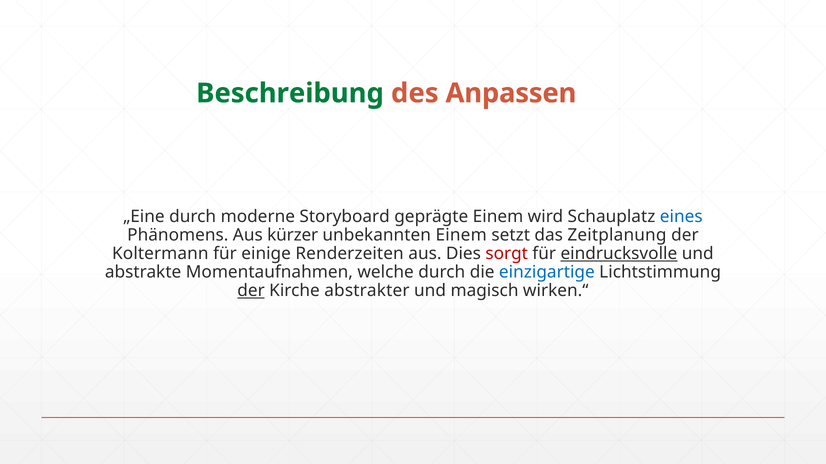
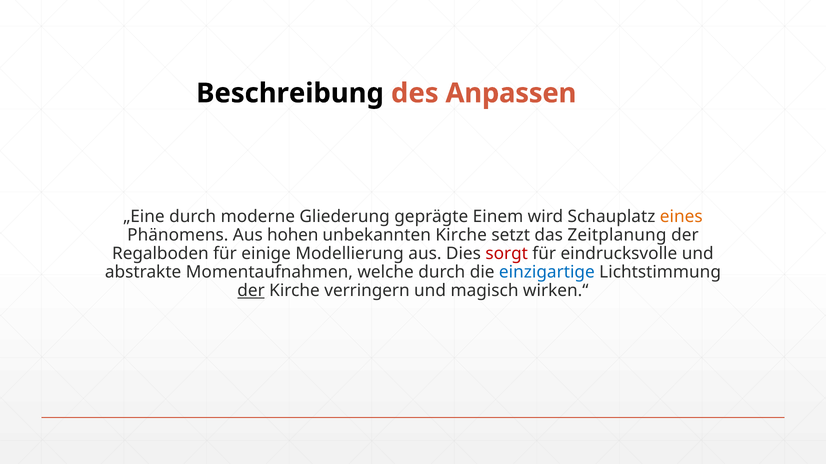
Beschreibung colour: green -> black (290, 93)
Storyboard: Storyboard -> Gliederung (345, 217)
eines colour: blue -> orange (681, 217)
kürzer: kürzer -> hohen (293, 235)
unbekannten Einem: Einem -> Kirche (461, 235)
Koltermann: Koltermann -> Regalboden (160, 254)
Renderzeiten: Renderzeiten -> Modellierung (350, 254)
eindrucksvolle underline: present -> none (619, 254)
abstrakter: abstrakter -> verringern (367, 291)
